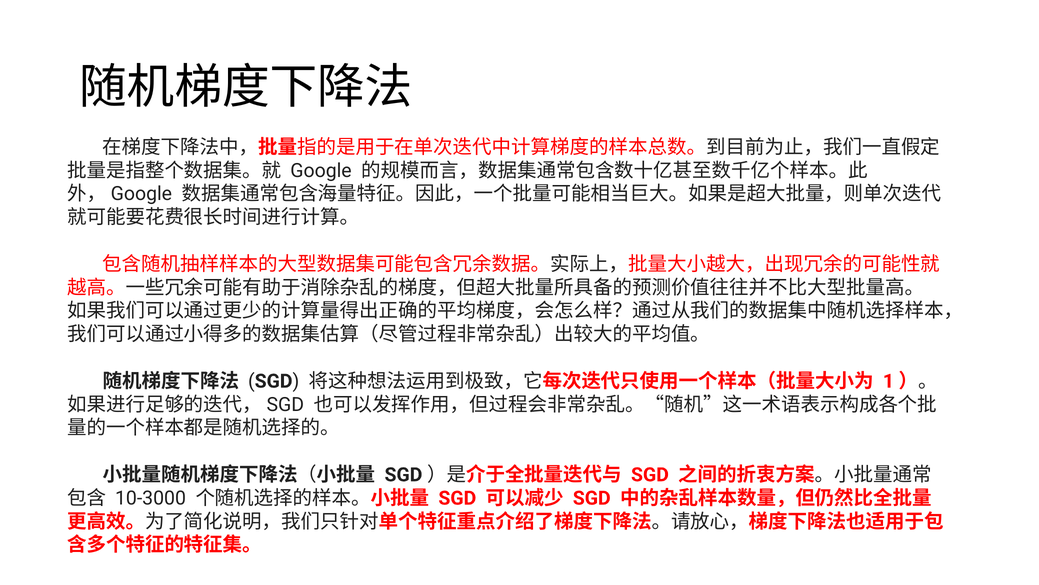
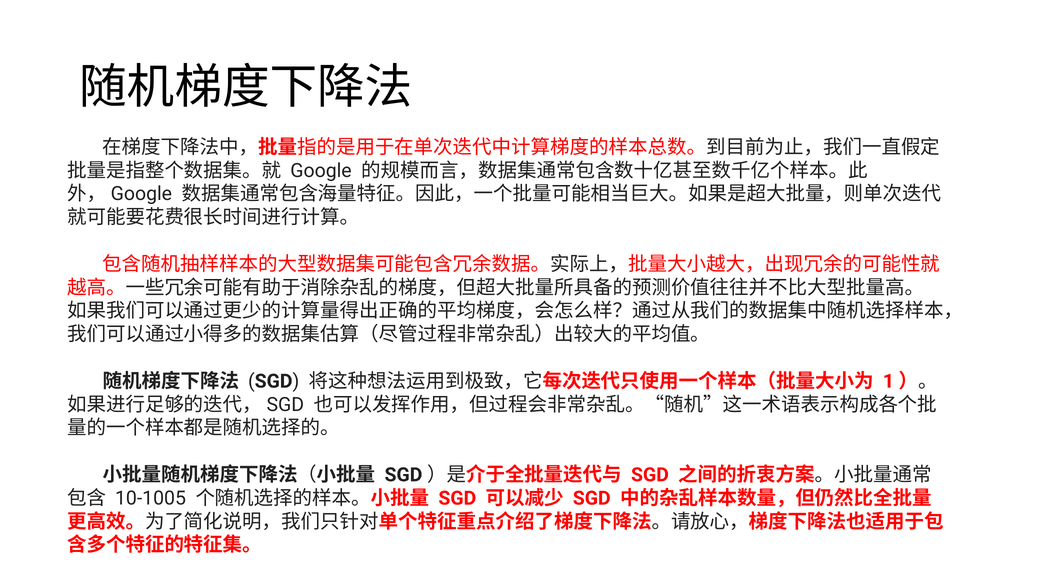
10-3000: 10-3000 -> 10-1005 (150, 498)
